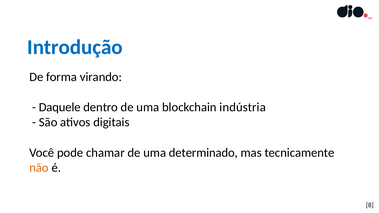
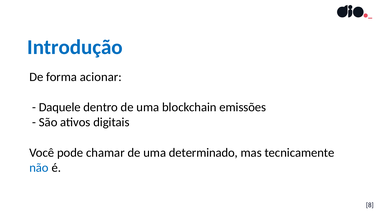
virando: virando -> acionar (101, 77)
indústria: indústria -> emissões (243, 107)
não colour: orange -> blue (39, 168)
